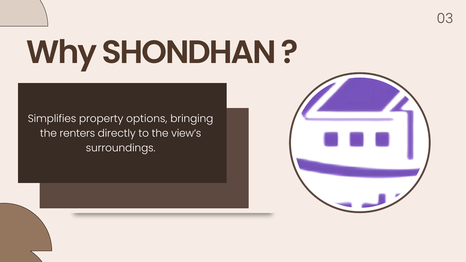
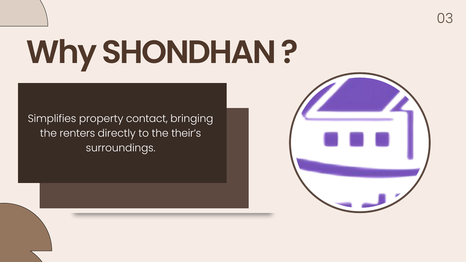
options: options -> contact (147, 119)
view’s: view’s -> their’s (186, 134)
